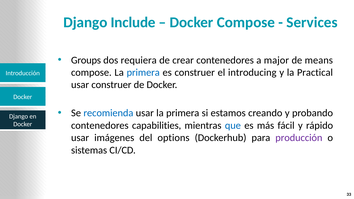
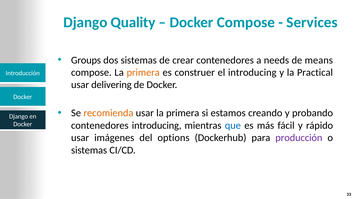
Include: Include -> Quality (133, 22)
dos requiera: requiera -> sistemas (139, 60)
major: major -> needs (276, 60)
primera colour: blue -> orange (143, 72)
usar construer: construer -> delivering (111, 85)
recomienda colour: blue -> orange (108, 113)
contenedores capabilities: capabilities -> introducing (157, 125)
